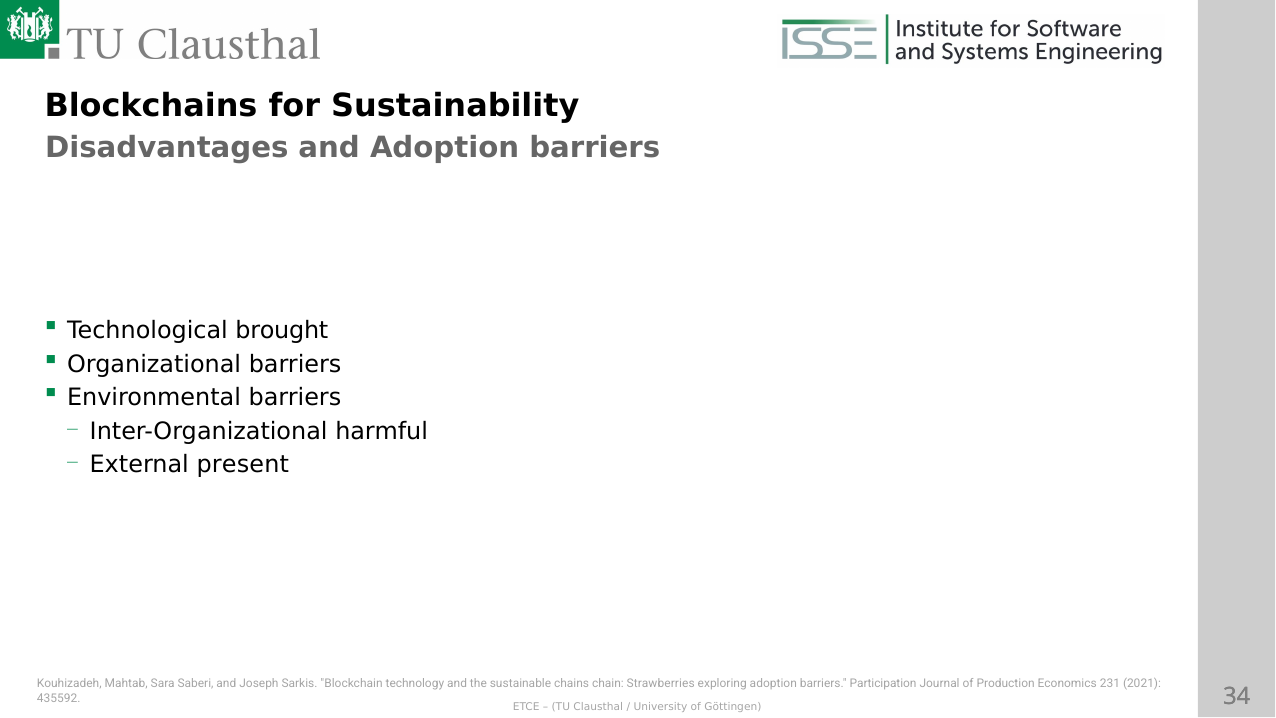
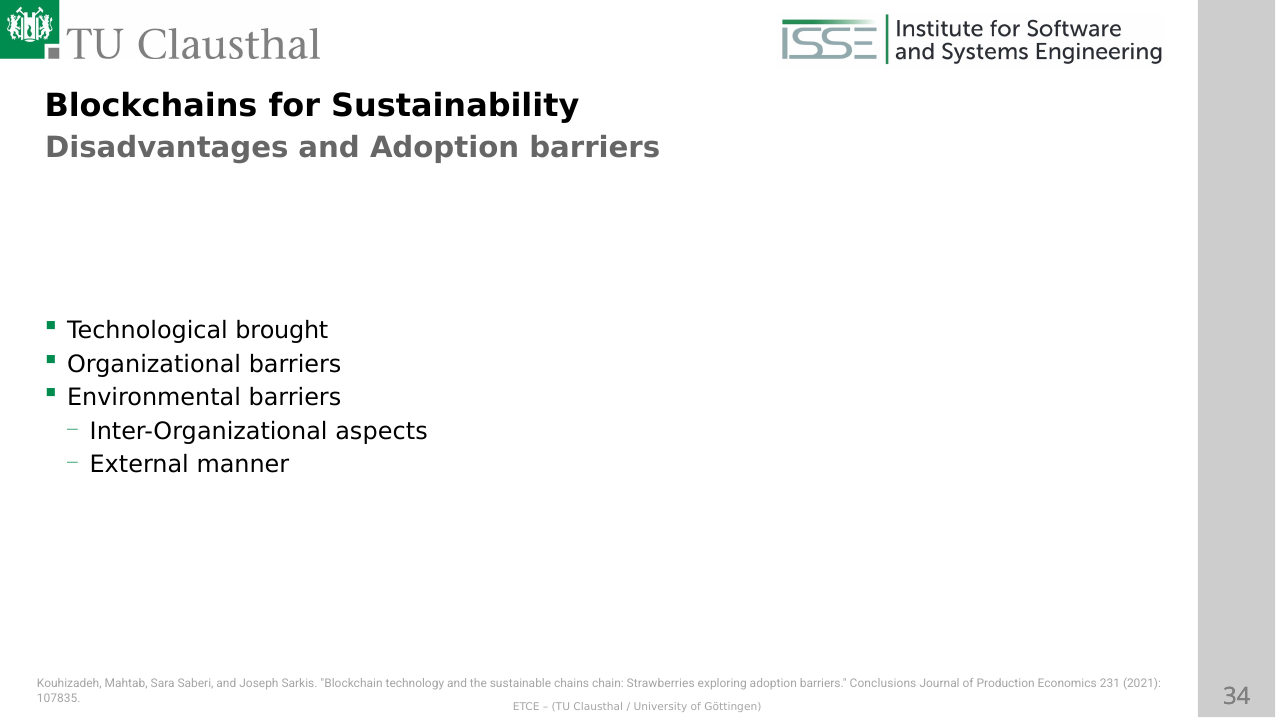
harmful: harmful -> aspects (382, 431)
present: present -> manner (243, 465)
Participation: Participation -> Conclusions (883, 684)
435592: 435592 -> 107835 (59, 698)
